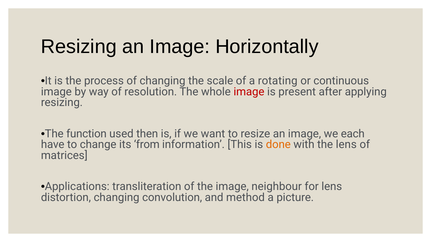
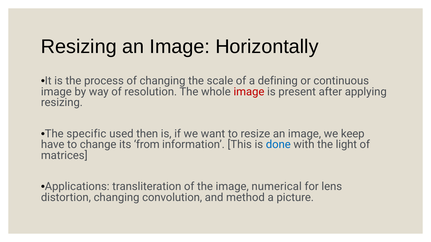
rotating: rotating -> defining (278, 81)
function: function -> specific (86, 134)
each: each -> keep (353, 134)
done colour: orange -> blue (278, 145)
the lens: lens -> light (346, 145)
neighbour: neighbour -> numerical (277, 187)
